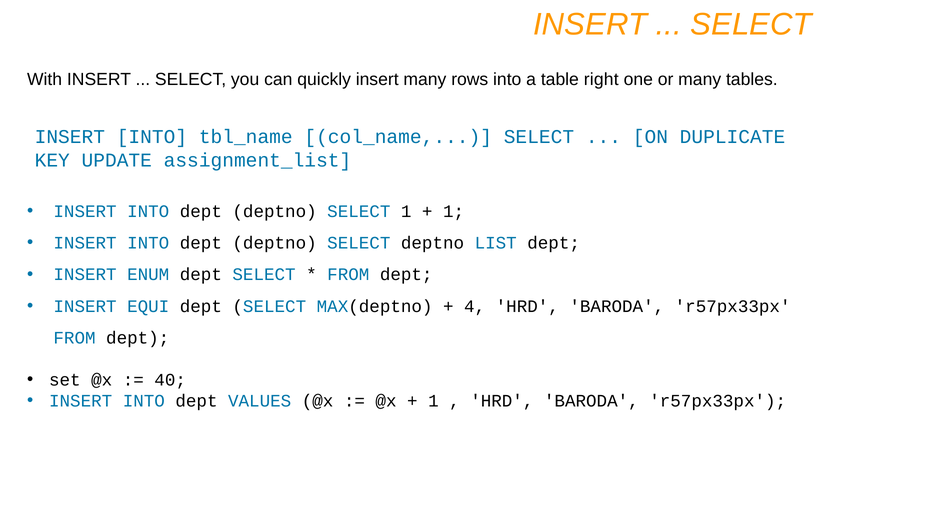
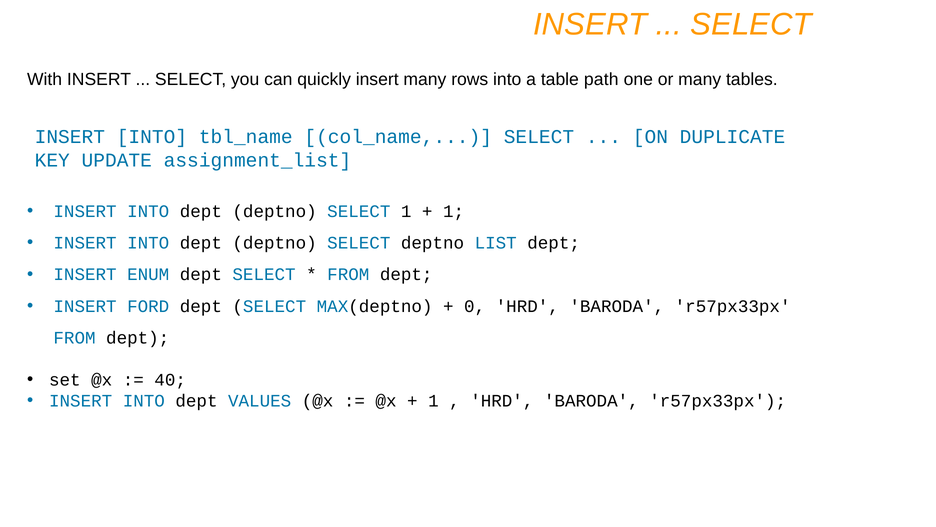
right: right -> path (601, 80)
EQUI: EQUI -> FORD (148, 306)
4: 4 -> 0 (475, 306)
